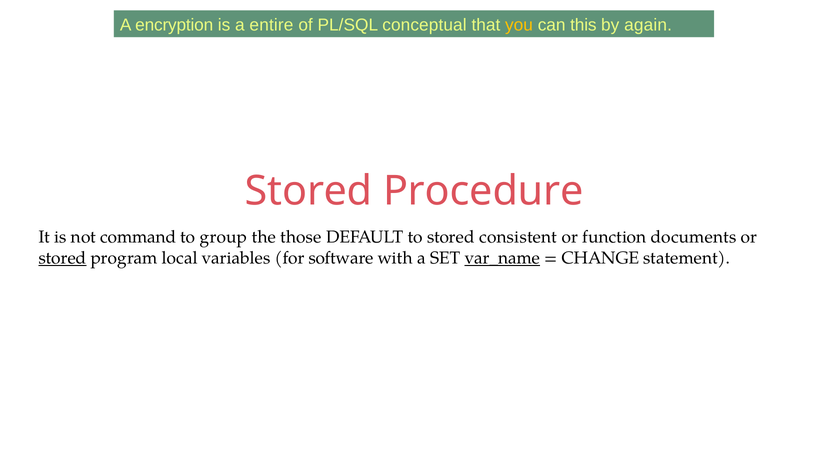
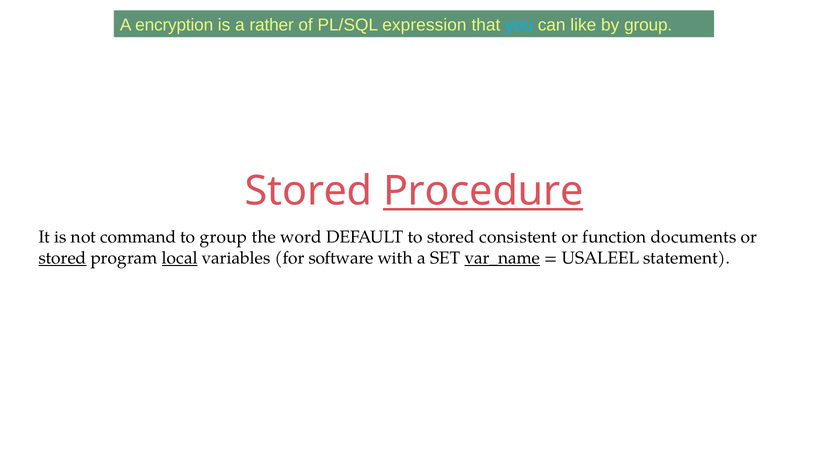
entire: entire -> rather (272, 25)
conceptual: conceptual -> expression (424, 25)
you colour: yellow -> light blue (519, 25)
this: this -> like (583, 25)
by again: again -> group (648, 25)
Procedure underline: none -> present (483, 191)
those: those -> word (301, 237)
local underline: none -> present (180, 258)
CHANGE: CHANGE -> USALEEL (601, 258)
